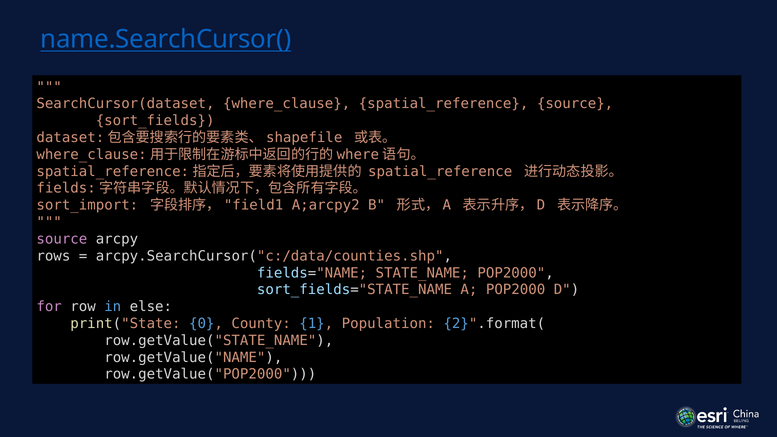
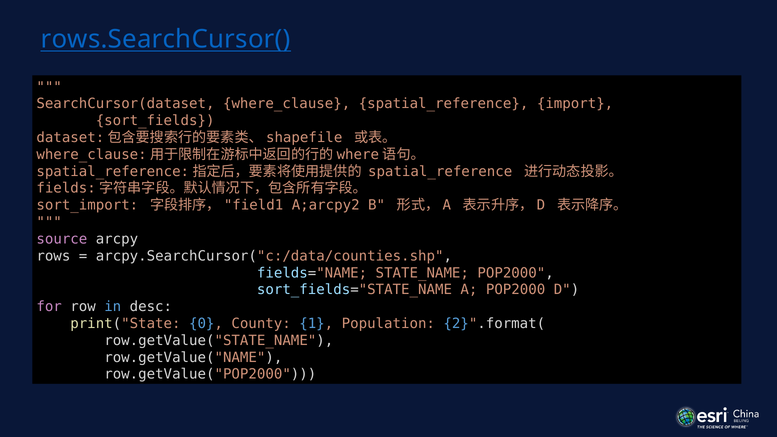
name.SearchCursor(: name.SearchCursor( -> rows.SearchCursor( (166, 39)
spatial_reference source: source -> import (575, 104)
else: else -> desc (151, 307)
